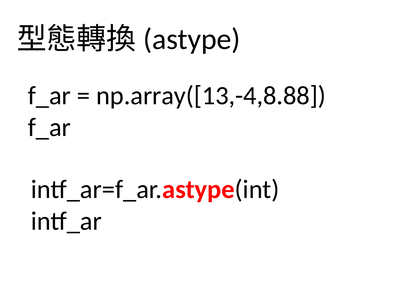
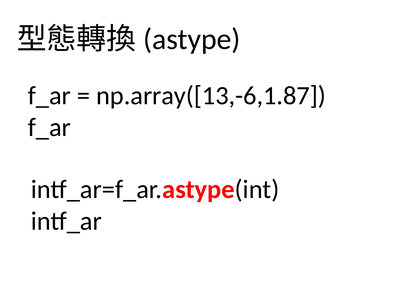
np.array([13,-4,8.88: np.array([13,-4,8.88 -> np.array([13,-6,1.87 (211, 96)
